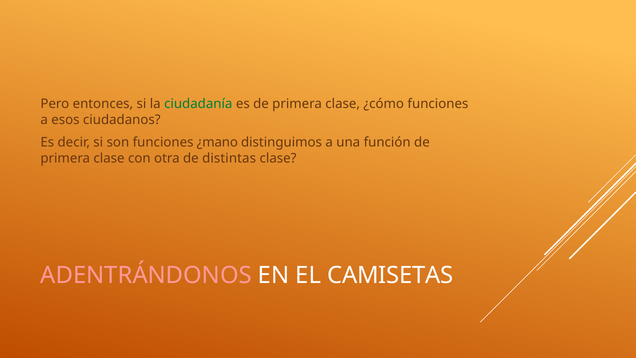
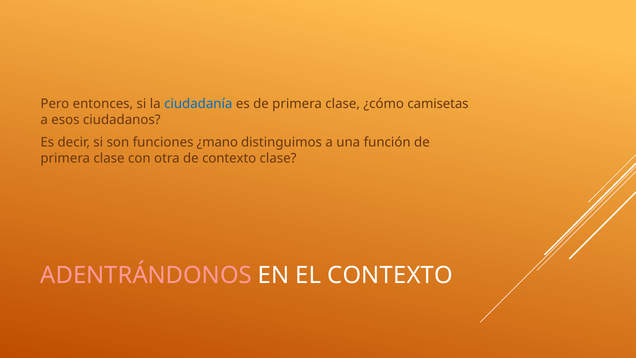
ciudadanía colour: green -> blue (198, 104)
¿cómo funciones: funciones -> camisetas (438, 104)
de distintas: distintas -> contexto (229, 158)
EL CAMISETAS: CAMISETAS -> CONTEXTO (390, 275)
